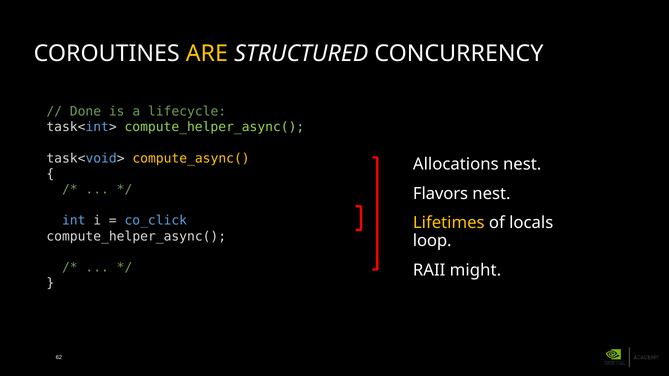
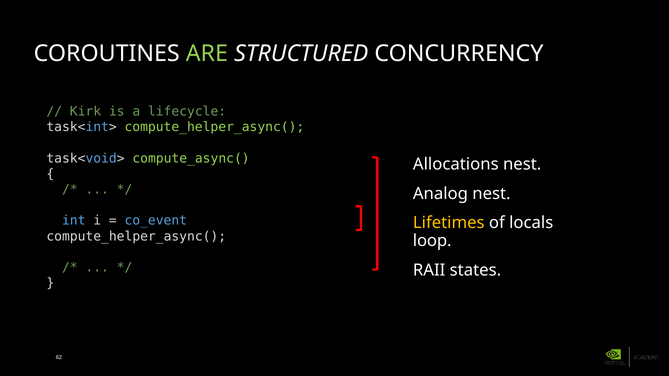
ARE colour: yellow -> light green (207, 53)
Done: Done -> Kirk (85, 112)
compute_async( colour: yellow -> light green (191, 158)
Flavors: Flavors -> Analog (440, 194)
co_click: co_click -> co_event (156, 221)
might: might -> states (475, 270)
